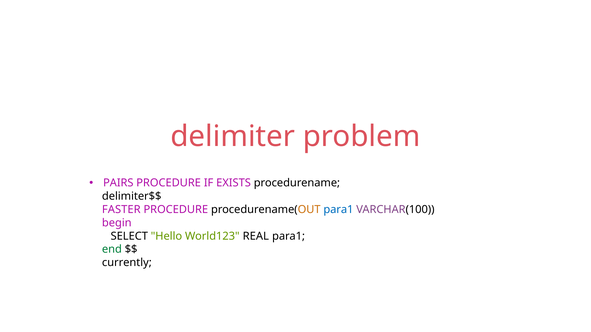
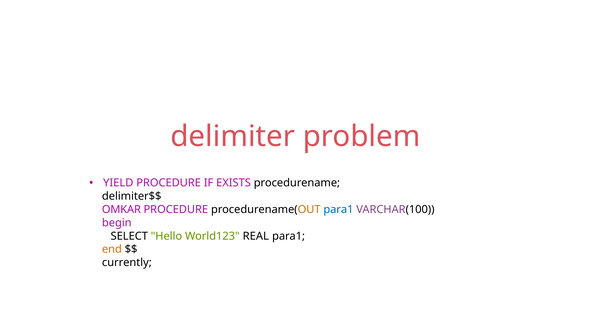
PAIRS: PAIRS -> YIELD (118, 183)
FASTER: FASTER -> OMKAR (121, 210)
end colour: green -> orange (112, 250)
